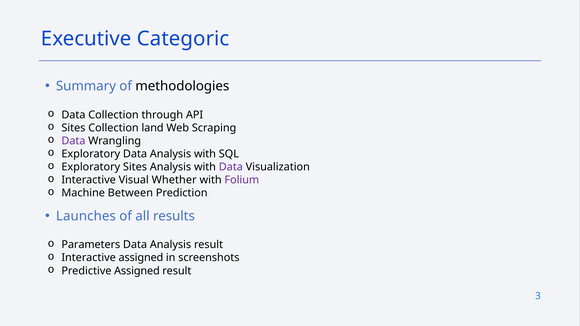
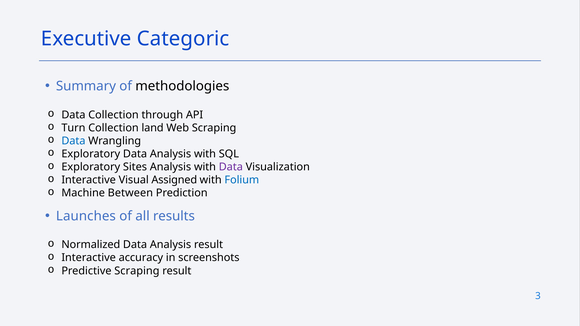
Sites: Sites -> Turn (73, 128)
Data colour: purple -> blue (73, 141)
Whether: Whether -> Assigned (174, 180)
Folium colour: purple -> blue (242, 180)
Parameters: Parameters -> Normalized (91, 245)
Interactive assigned: assigned -> accuracy (141, 258)
Predictive Assigned: Assigned -> Scraping (137, 271)
